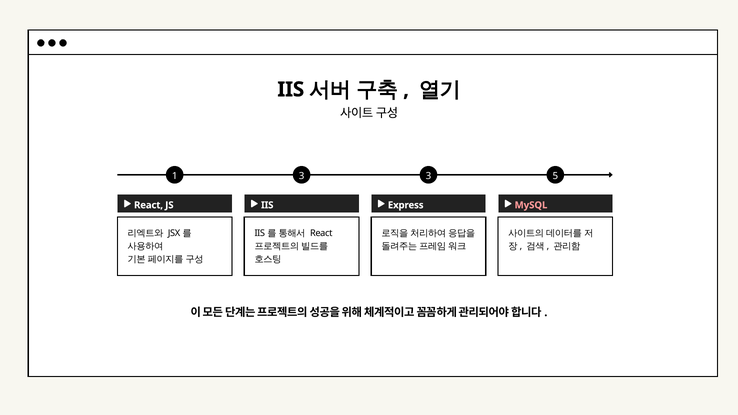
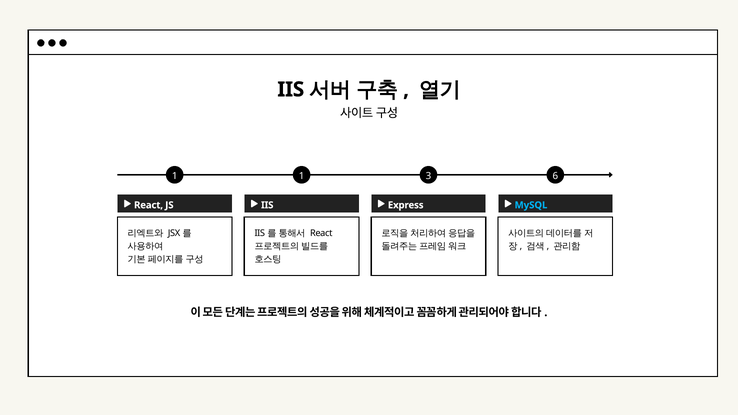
1 3: 3 -> 1 (302, 176)
5: 5 -> 6 (555, 176)
MySQL colour: pink -> light blue (531, 205)
